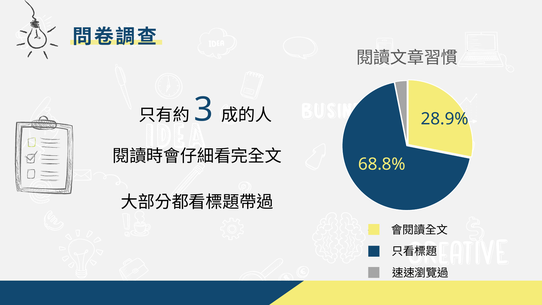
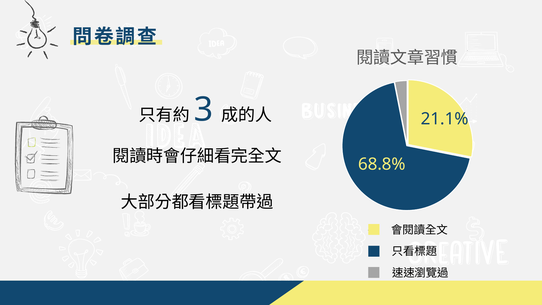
28.9%: 28.9% -> 21.1% (445, 119)
